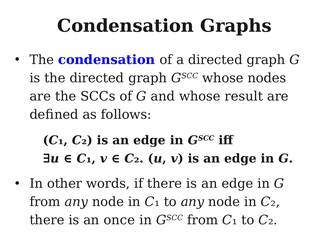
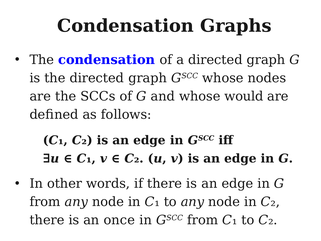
result: result -> would (244, 96)
